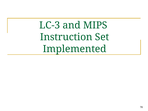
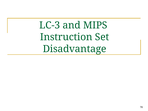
Implemented: Implemented -> Disadvantage (75, 49)
